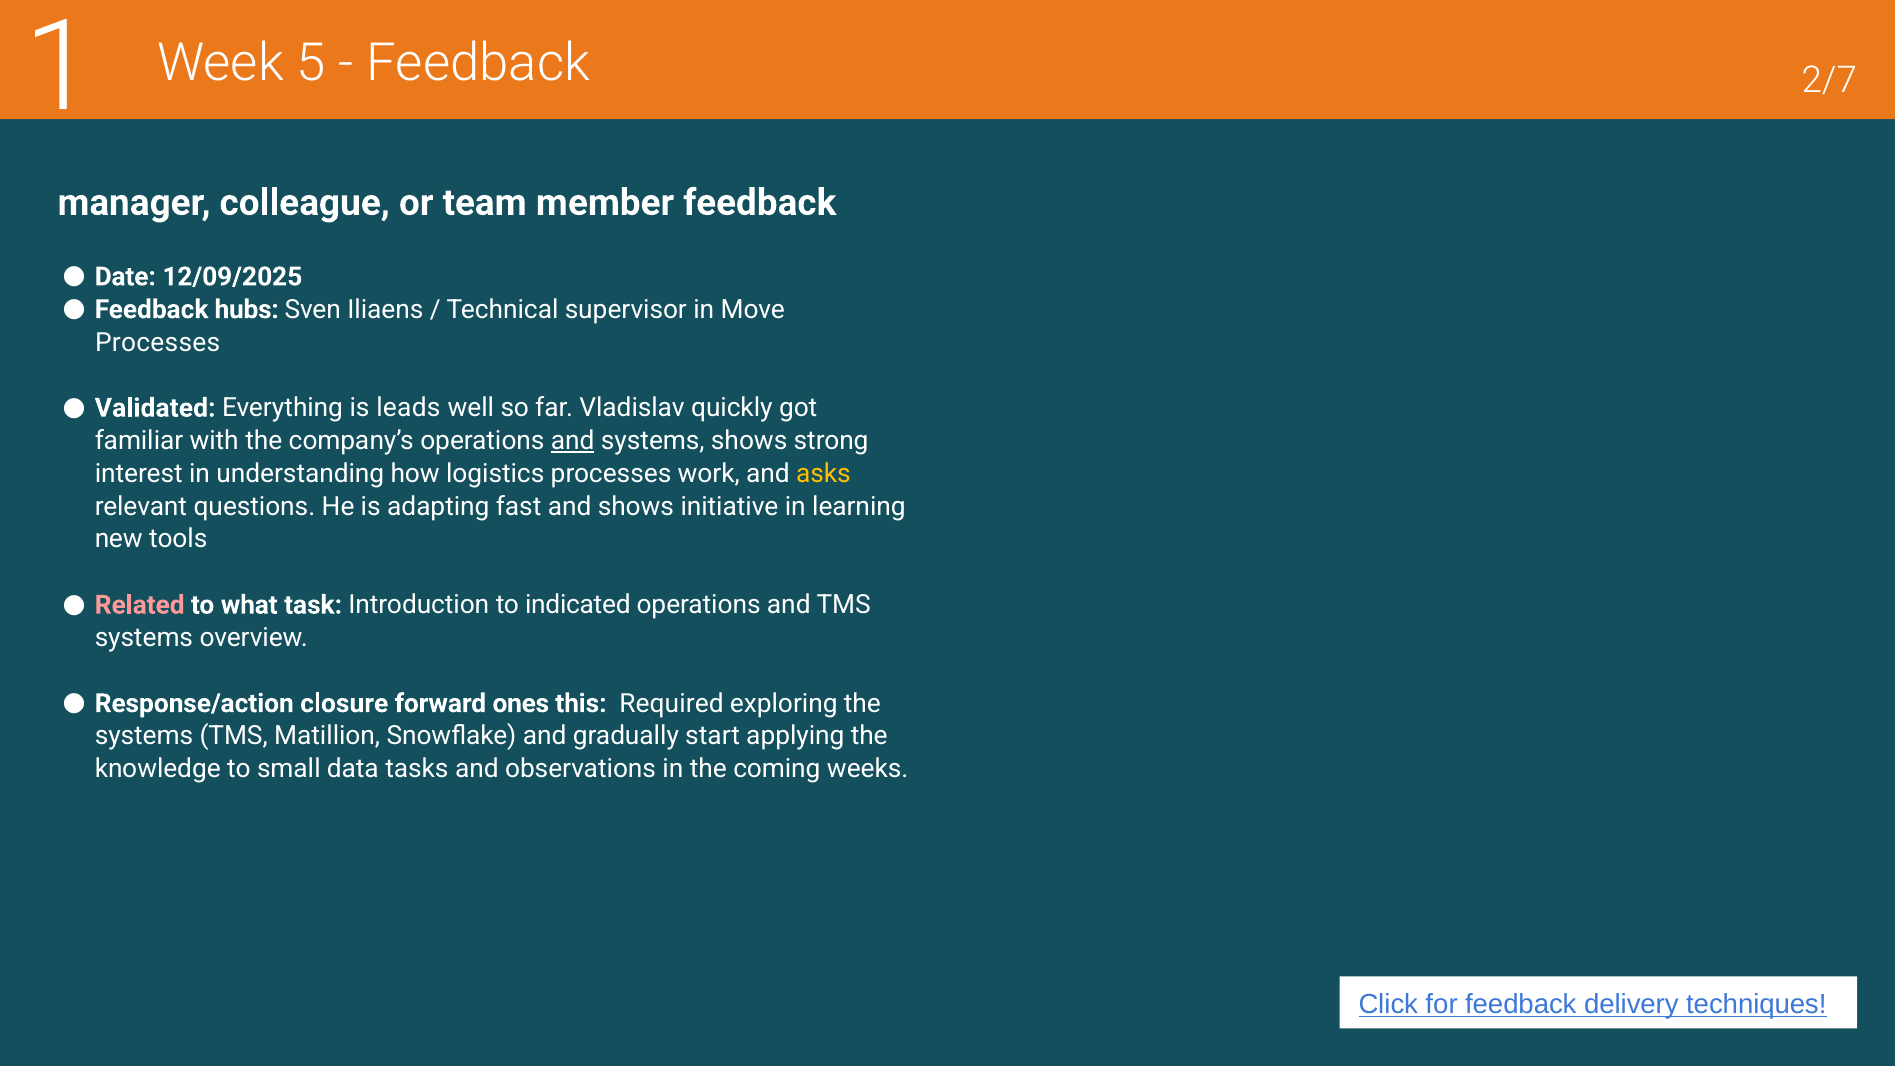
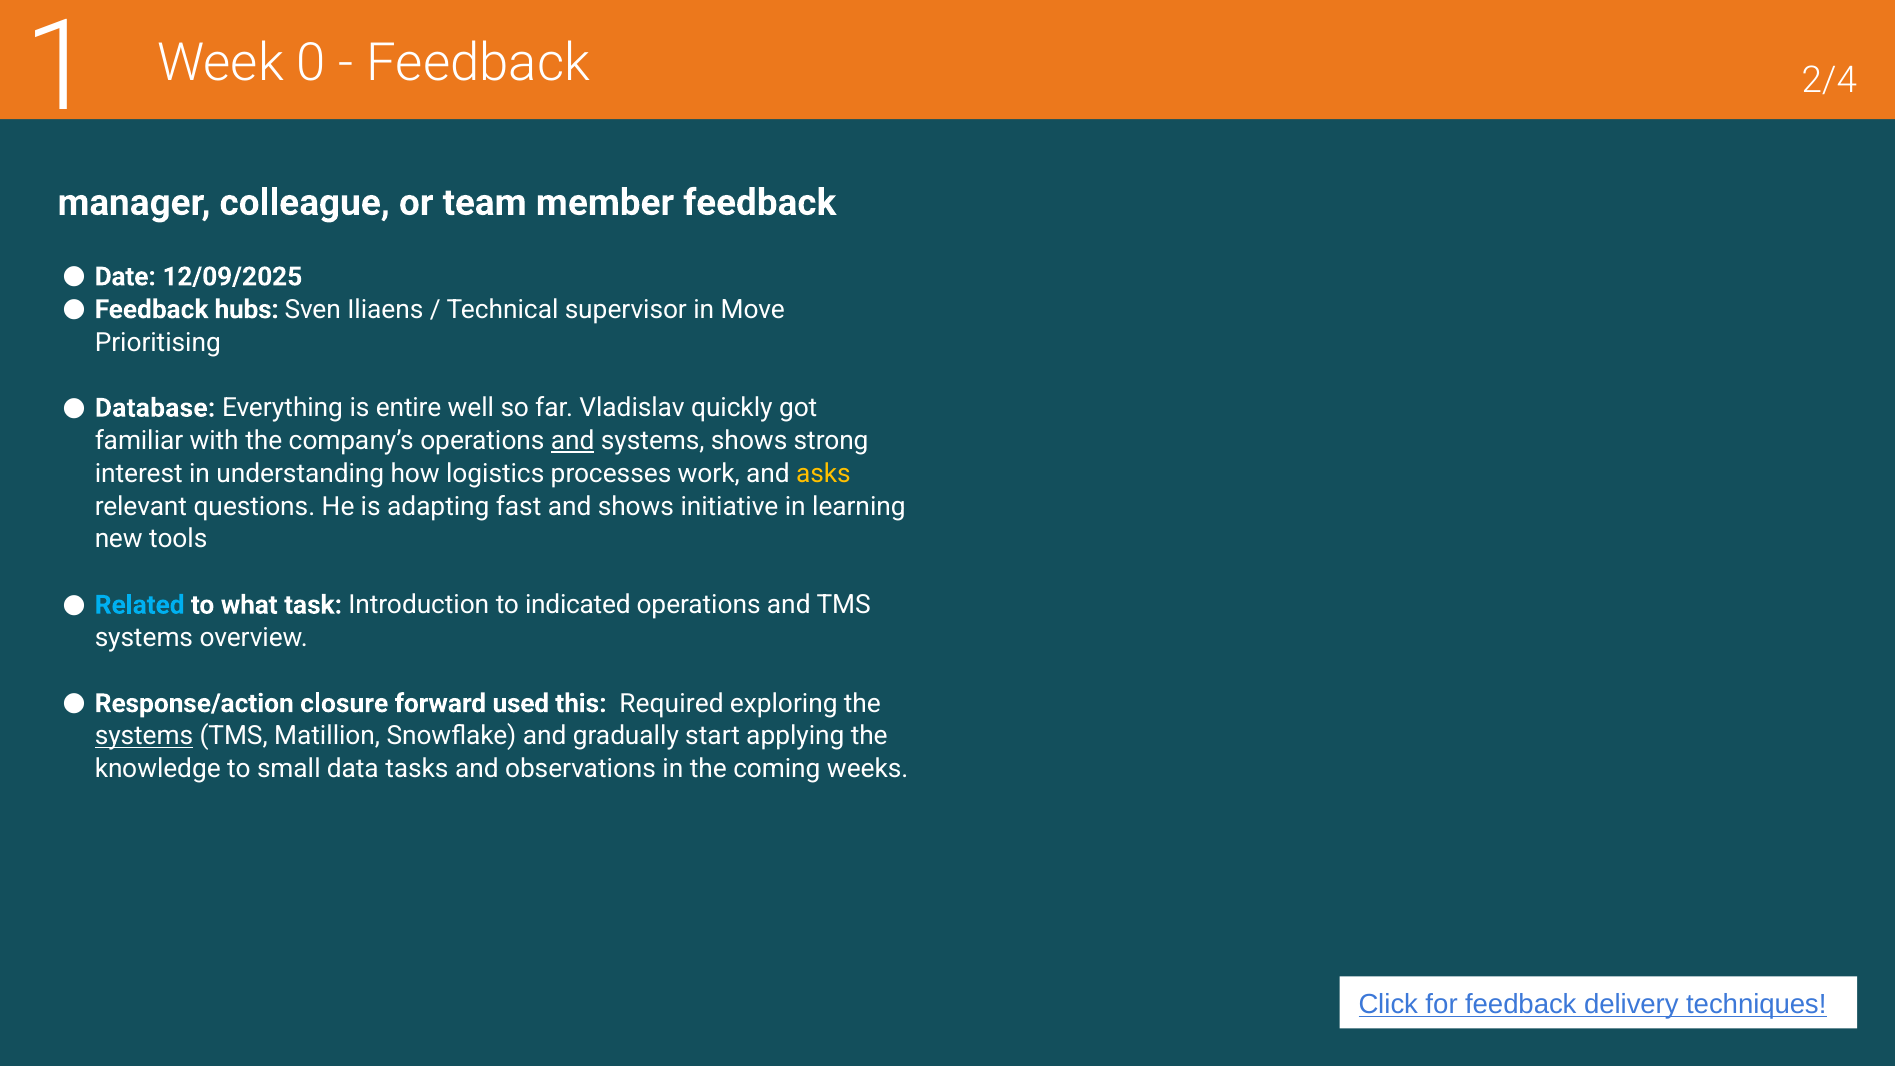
5: 5 -> 0 (311, 63)
2/7: 2/7 -> 2/4 (1829, 80)
Processes: Processes -> Prioritising (158, 342)
Validated: Validated -> Database (155, 408)
leads: leads -> entire (409, 408)
Related colour: pink -> light blue (140, 605)
ones: ones -> used (521, 703)
systems underline: none -> present (144, 736)
